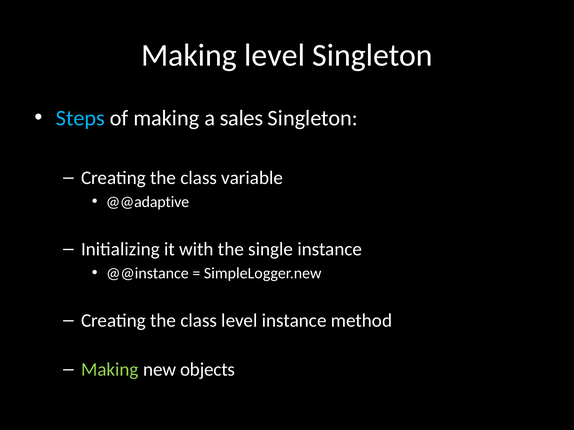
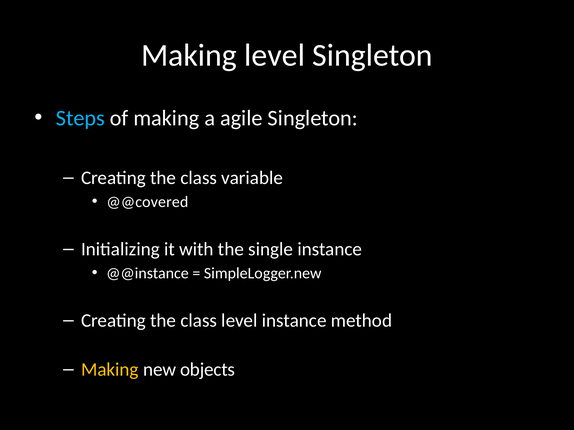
sales: sales -> agile (241, 118)
@@adaptive: @@adaptive -> @@covered (147, 202)
Making colour: light green -> yellow (110, 370)
